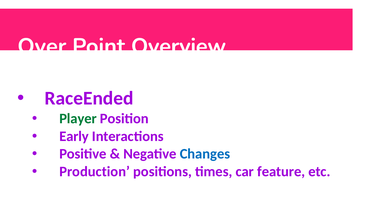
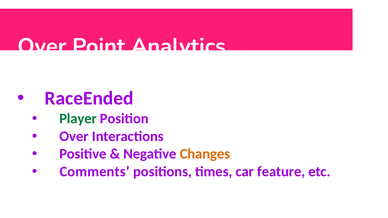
Overview: Overview -> Analytics (178, 46)
Early: Early -> Over (74, 136)
Changes colour: blue -> orange (205, 154)
Production: Production -> Comments (95, 172)
